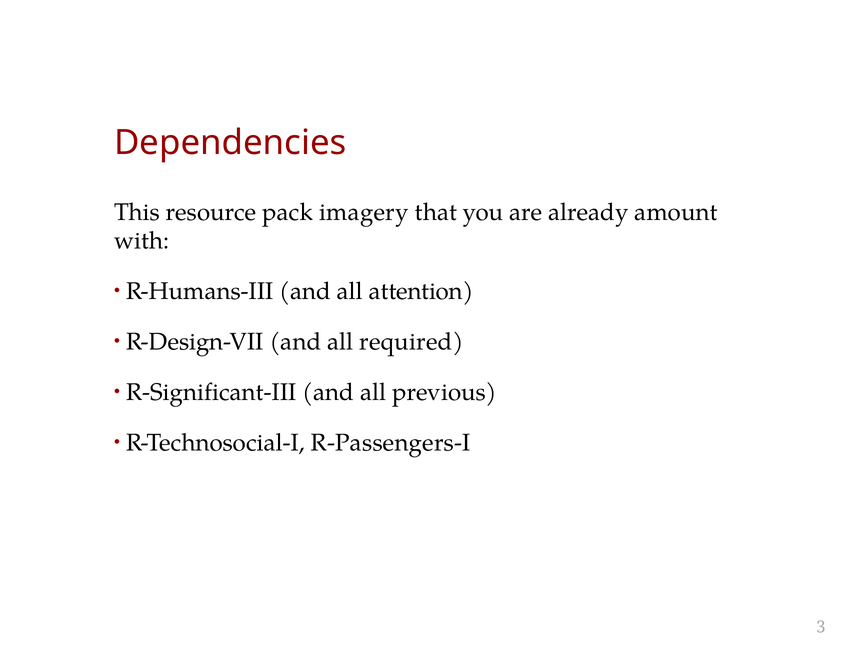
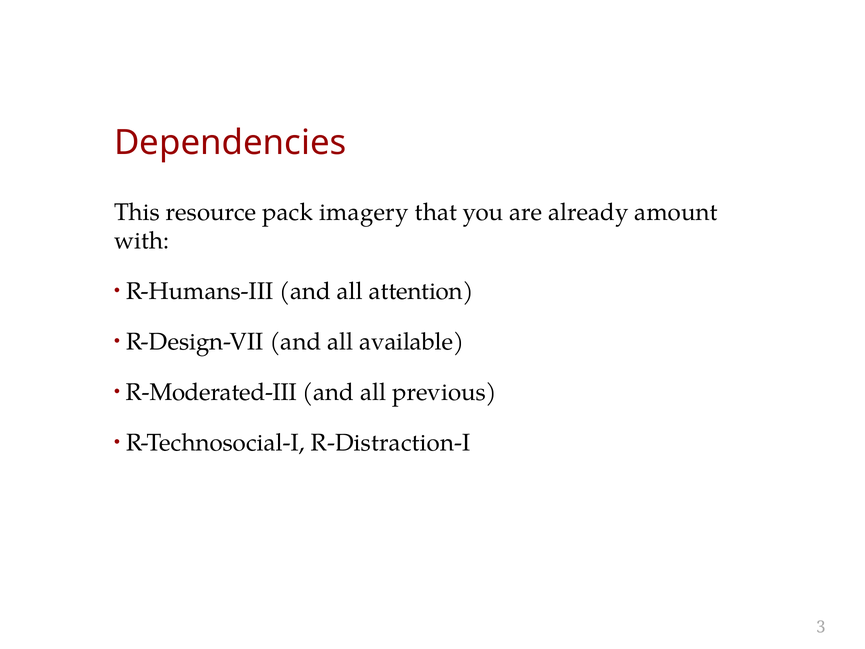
required: required -> available (412, 342)
R-Significant-III: R-Significant-III -> R-Moderated-III (211, 392)
R-Passengers-I: R-Passengers-I -> R-Distraction-I (391, 443)
